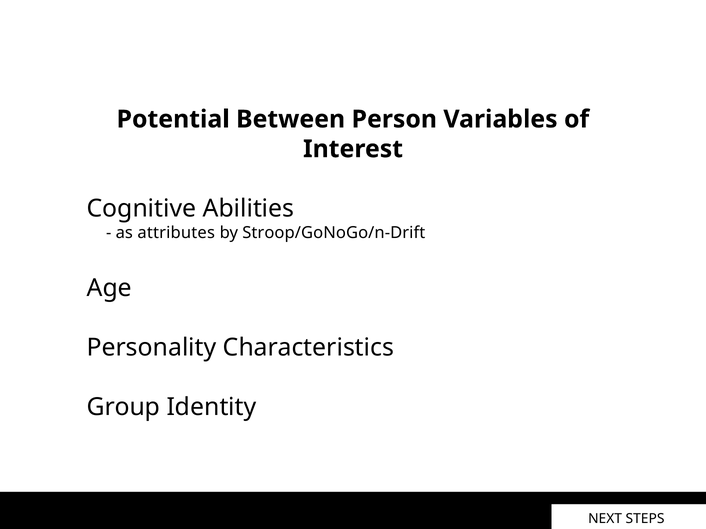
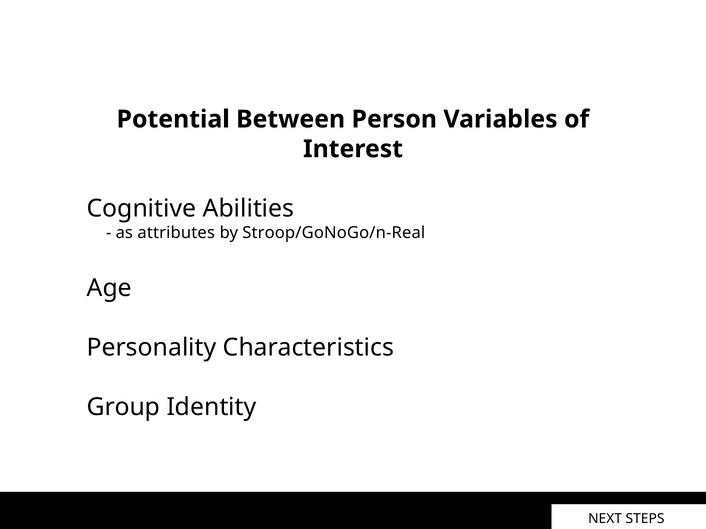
Stroop/GoNoGo/n-Drift: Stroop/GoNoGo/n-Drift -> Stroop/GoNoGo/n-Real (334, 233)
